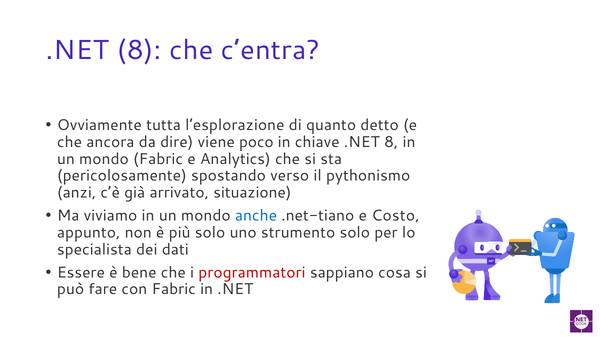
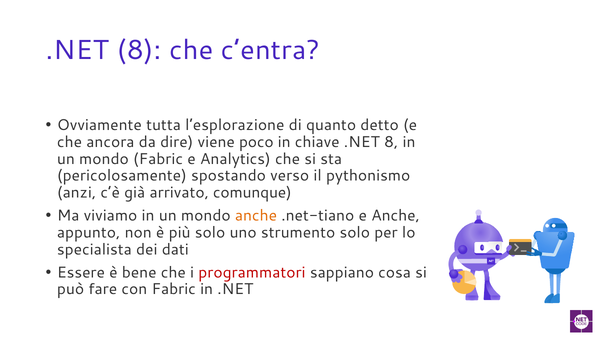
situazione: situazione -> comunque (252, 193)
anche colour: blue -> orange (256, 216)
e Costo: Costo -> Anche (396, 216)
